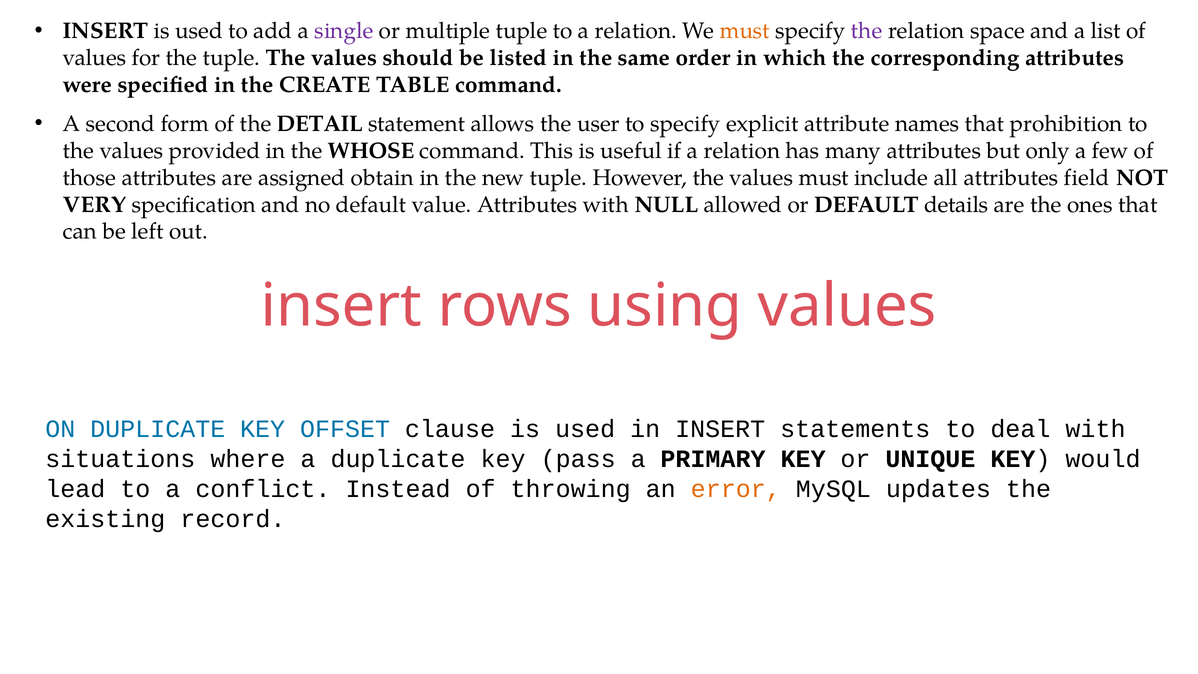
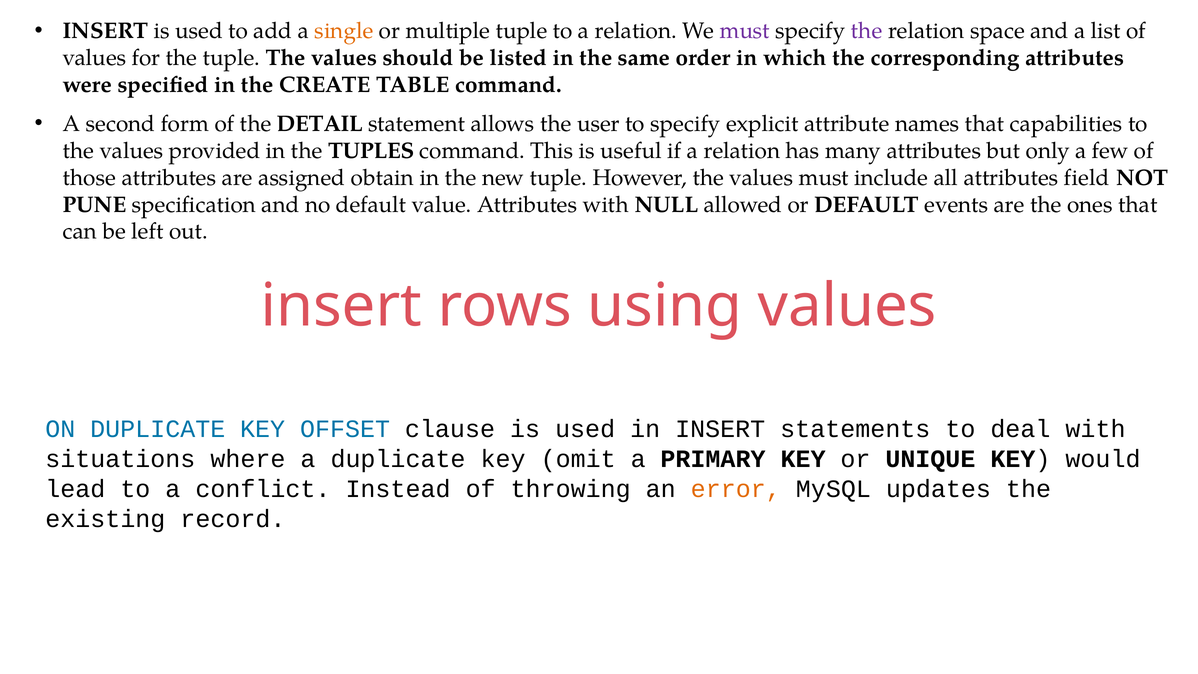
single colour: purple -> orange (344, 31)
must colour: orange -> purple (745, 31)
prohibition: prohibition -> capabilities (1066, 124)
WHOSE: WHOSE -> TUPLES (371, 151)
VERY: VERY -> PUNE (95, 205)
details: details -> events (956, 205)
pass: pass -> omit (578, 459)
